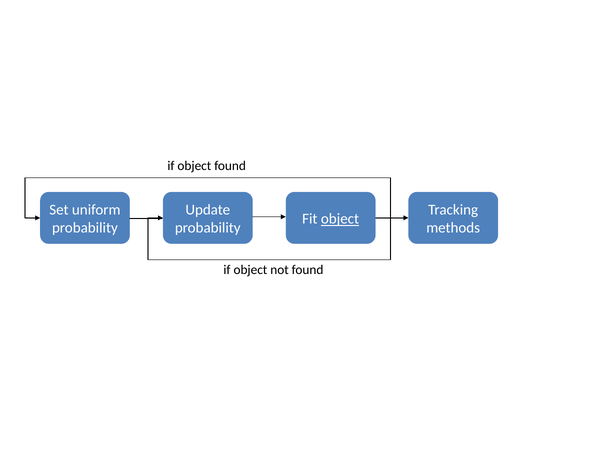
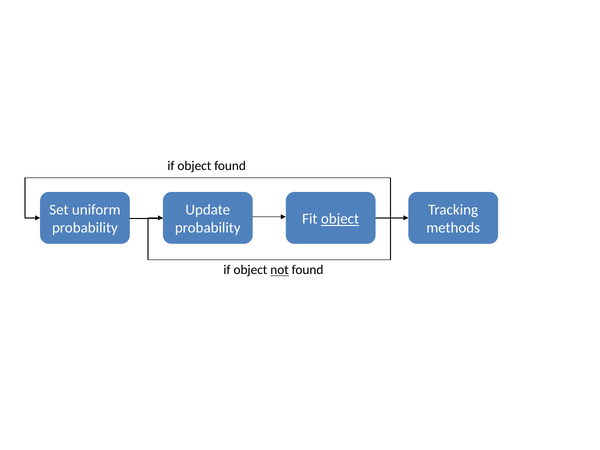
not underline: none -> present (280, 270)
